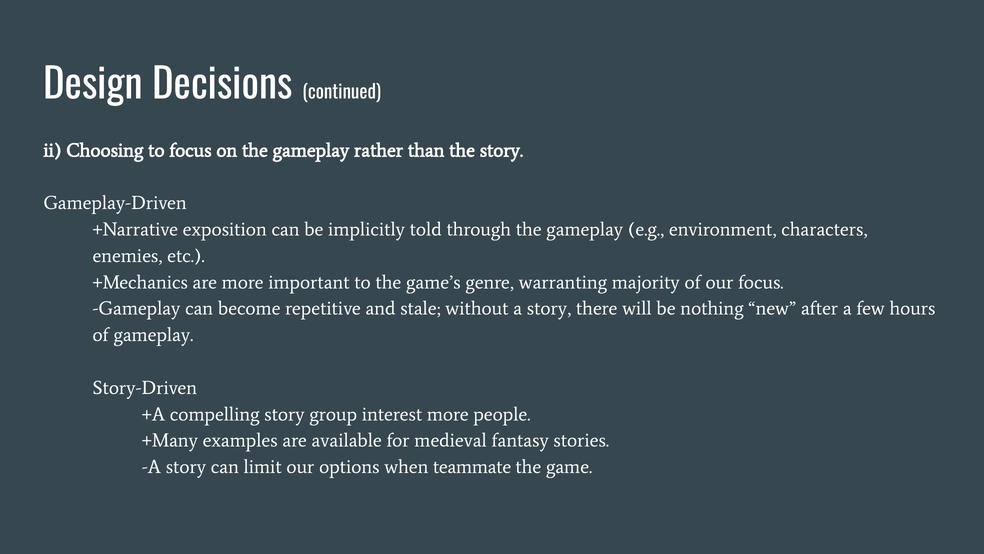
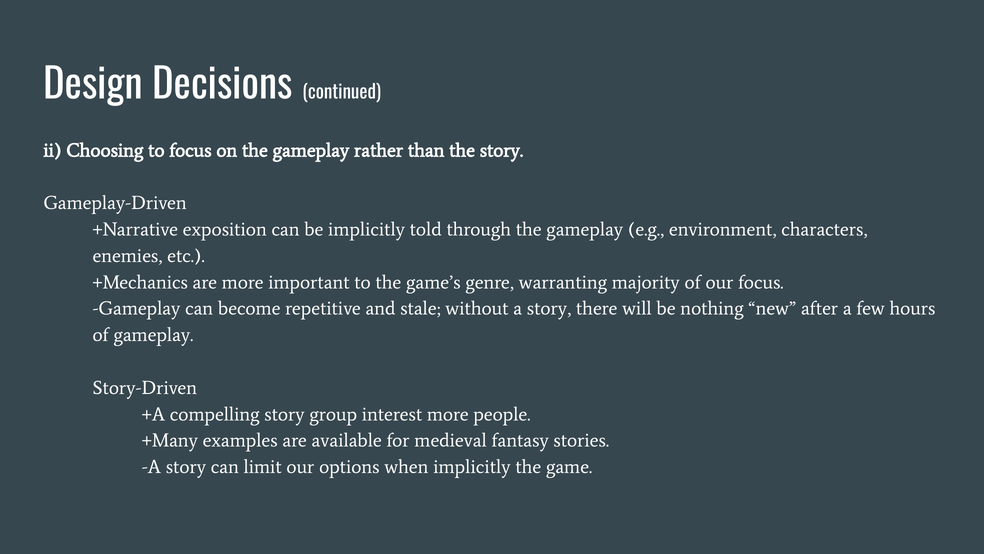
when teammate: teammate -> implicitly (472, 467)
